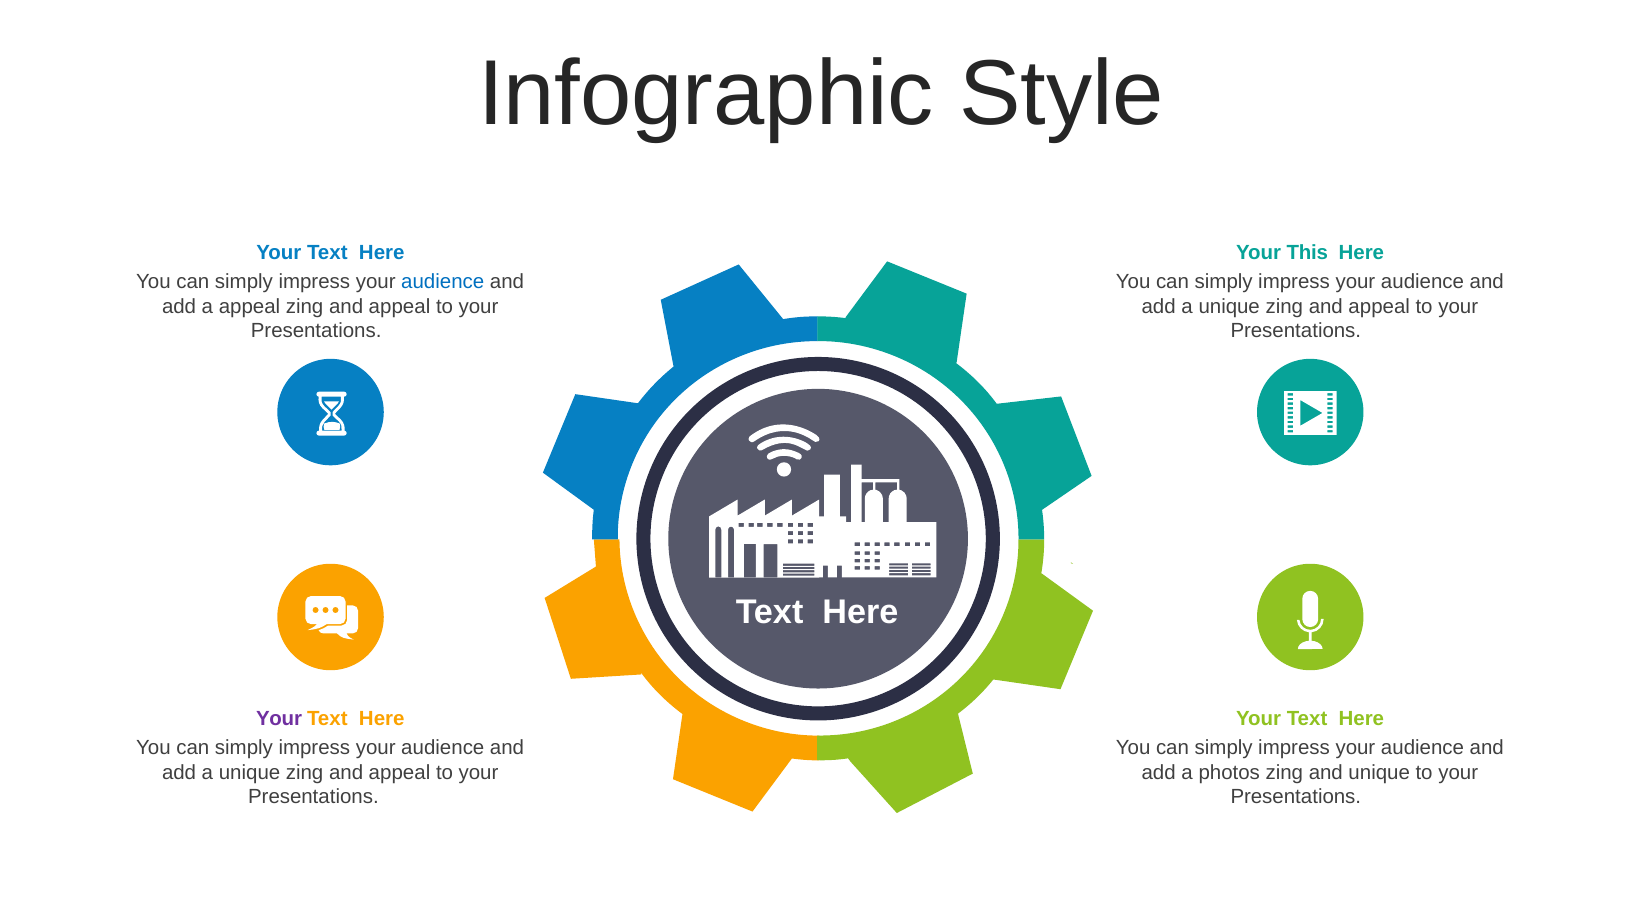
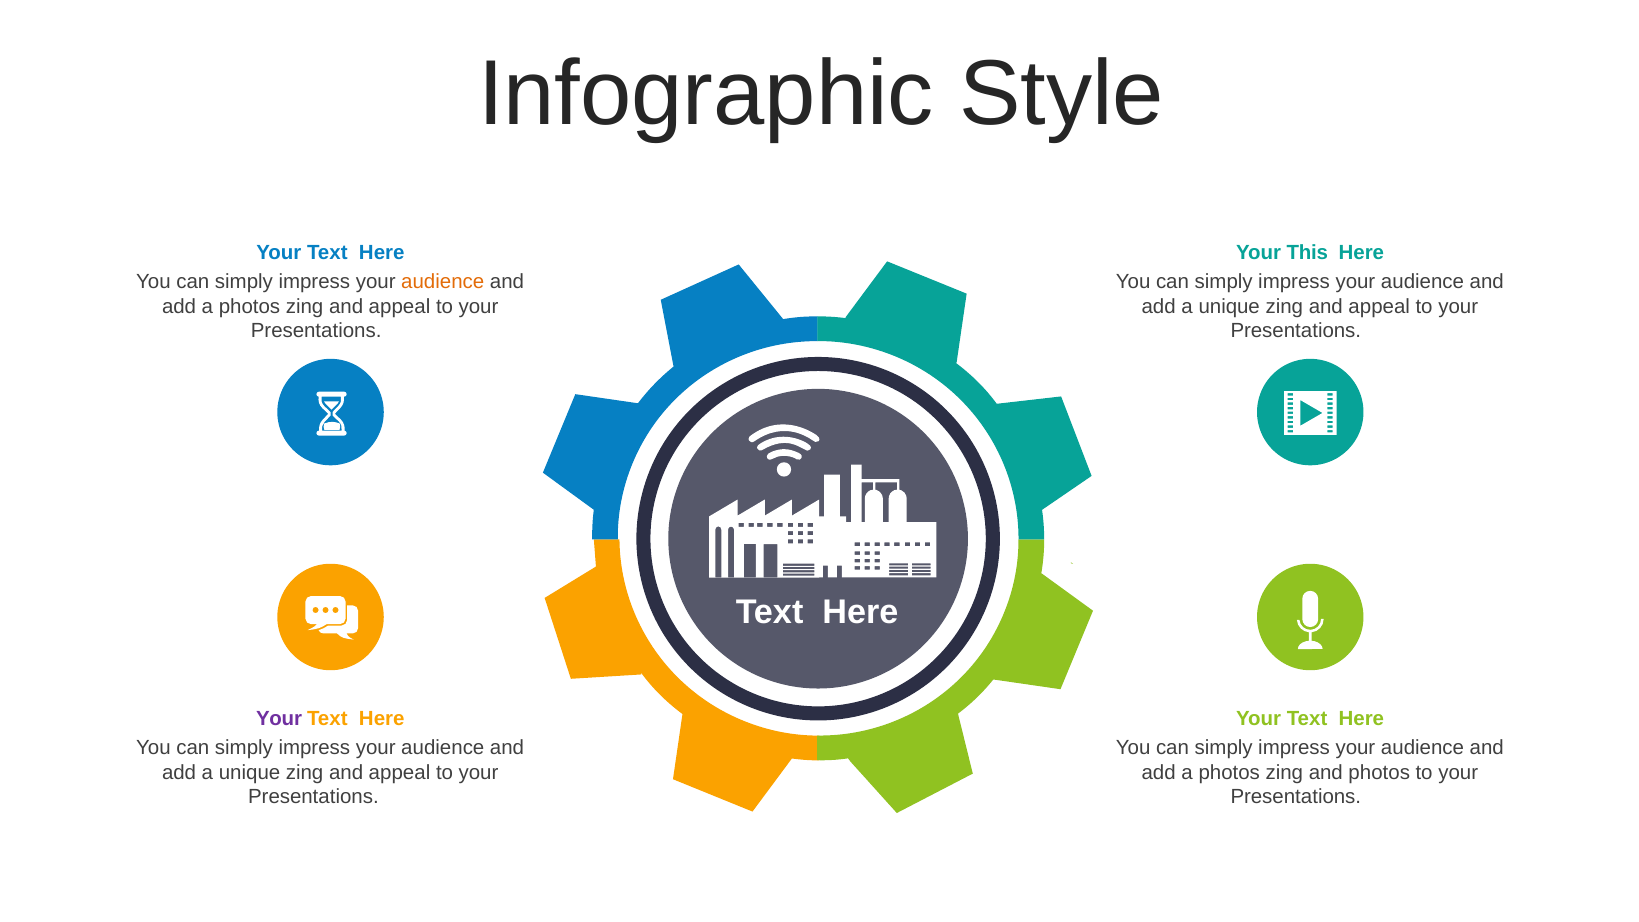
audience colour: blue -> orange (443, 282)
appeal: appeal -> photos (250, 306)
and unique: unique -> photos (1379, 772)
